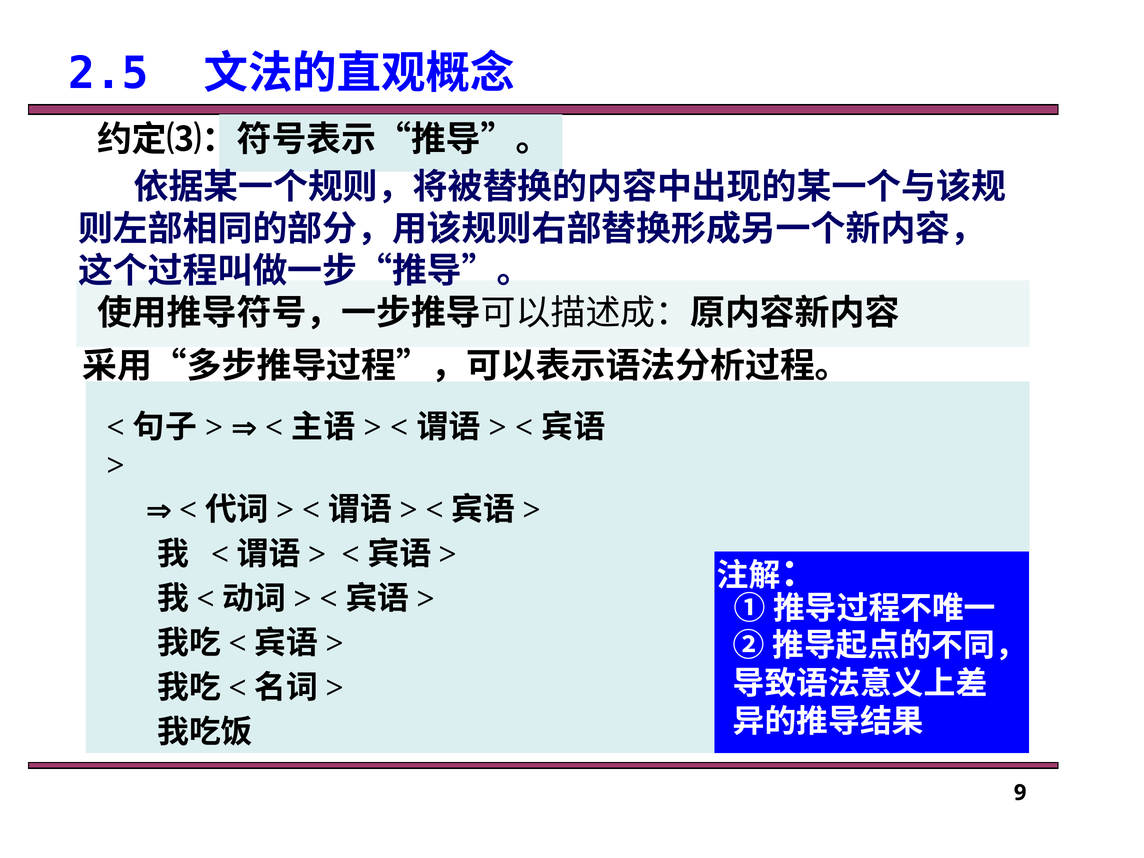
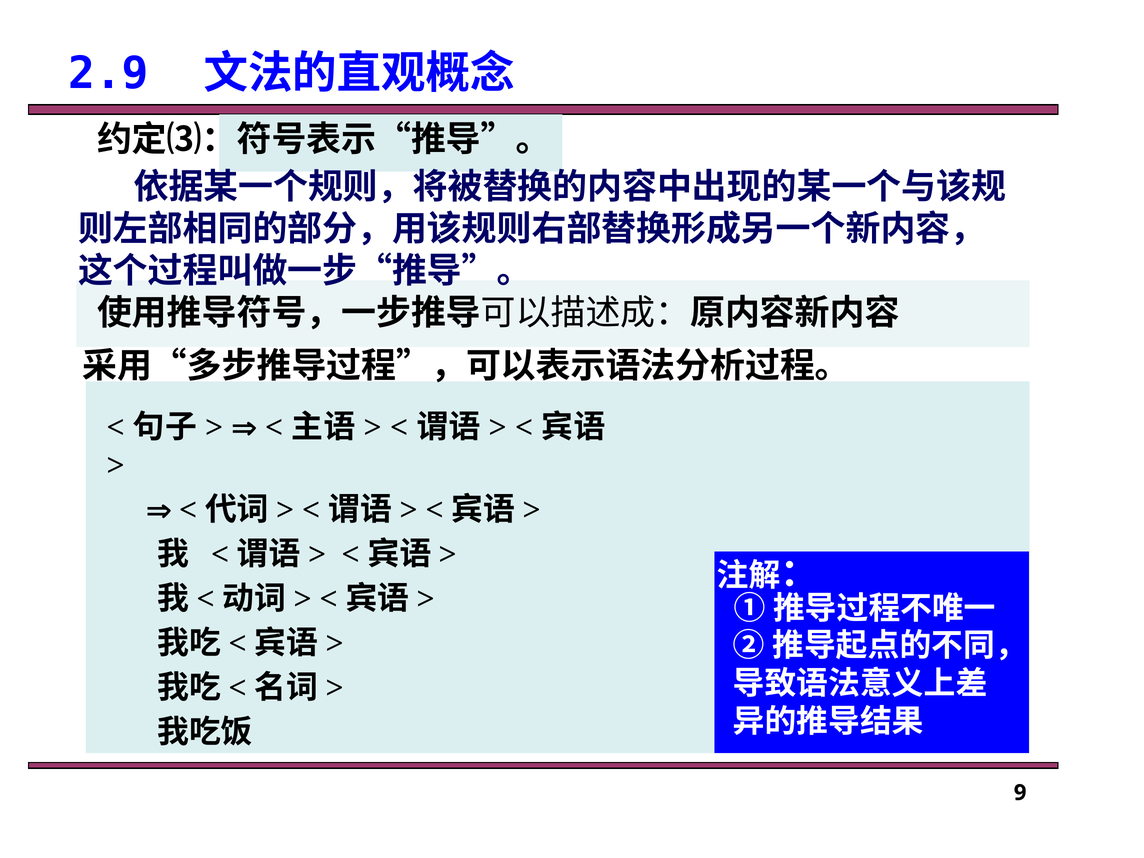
2.5: 2.5 -> 2.9 (109, 74)
